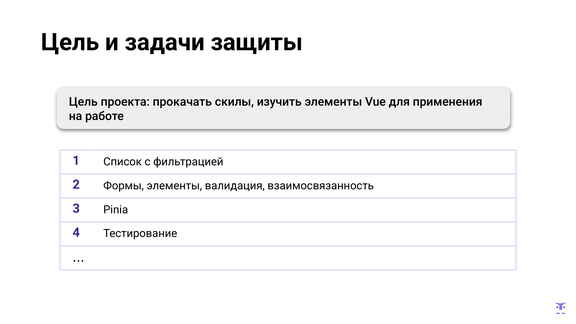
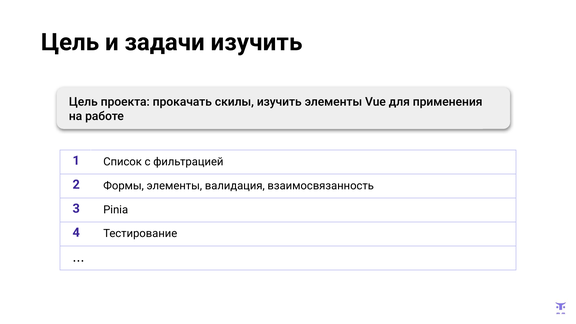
задачи защиты: защиты -> изучить (256, 42)
